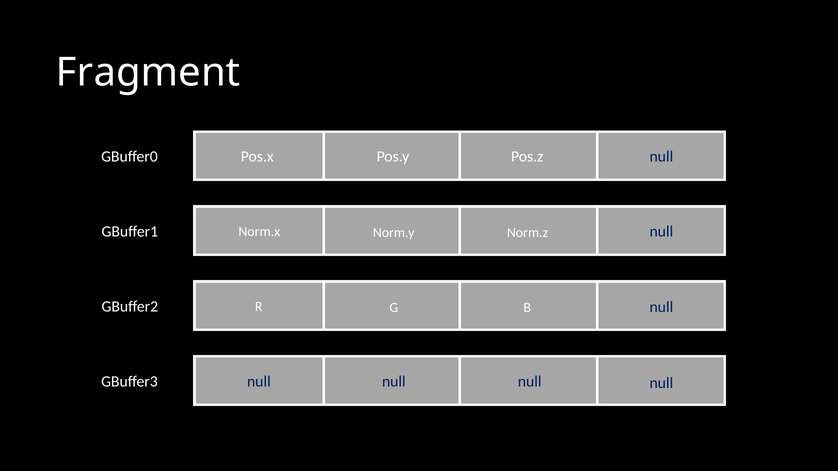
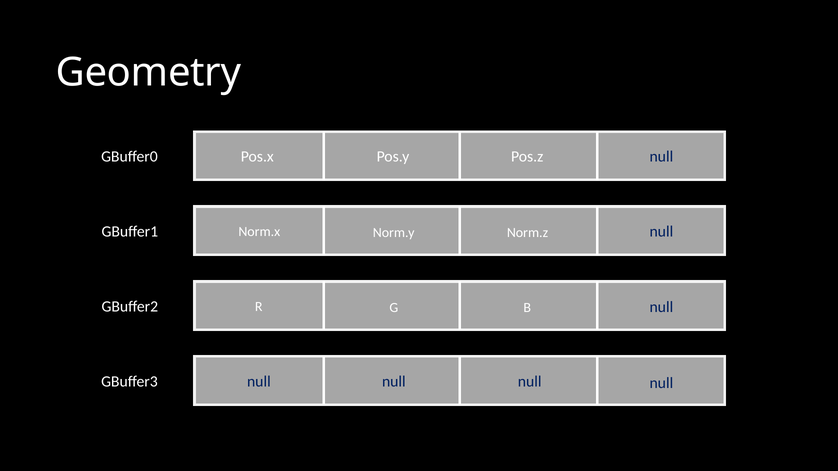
Fragment: Fragment -> Geometry (148, 73)
